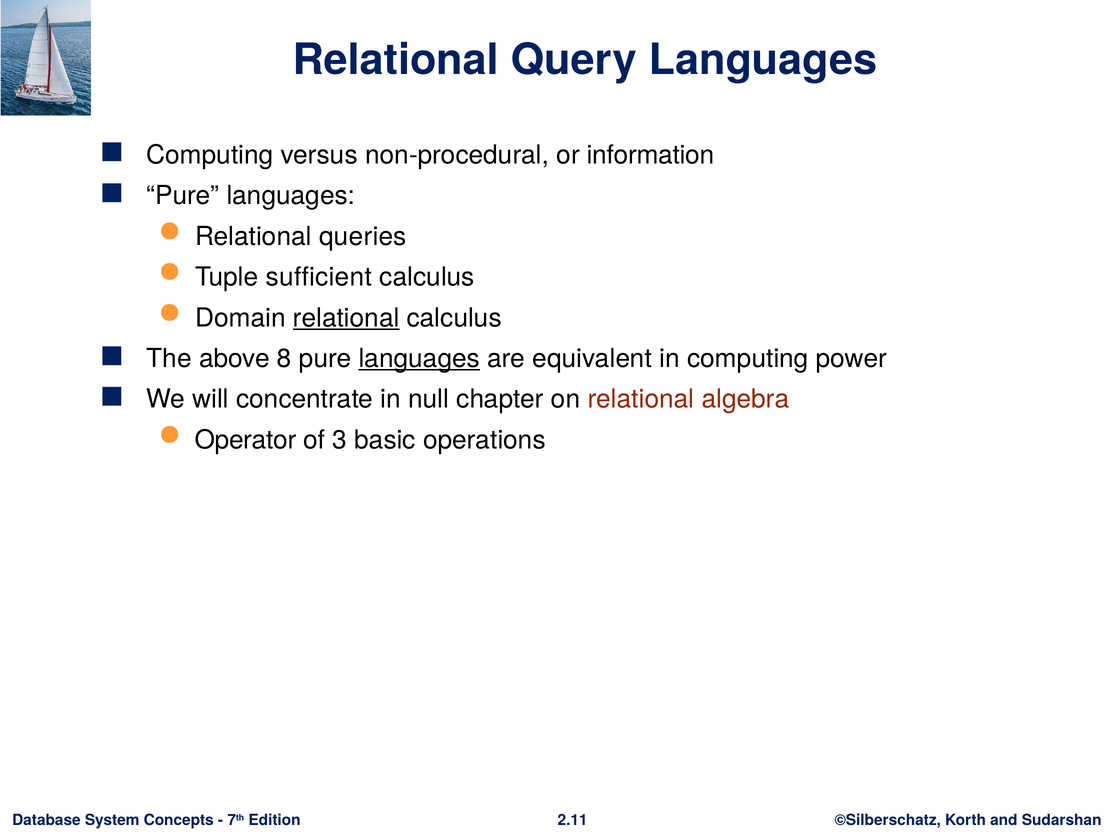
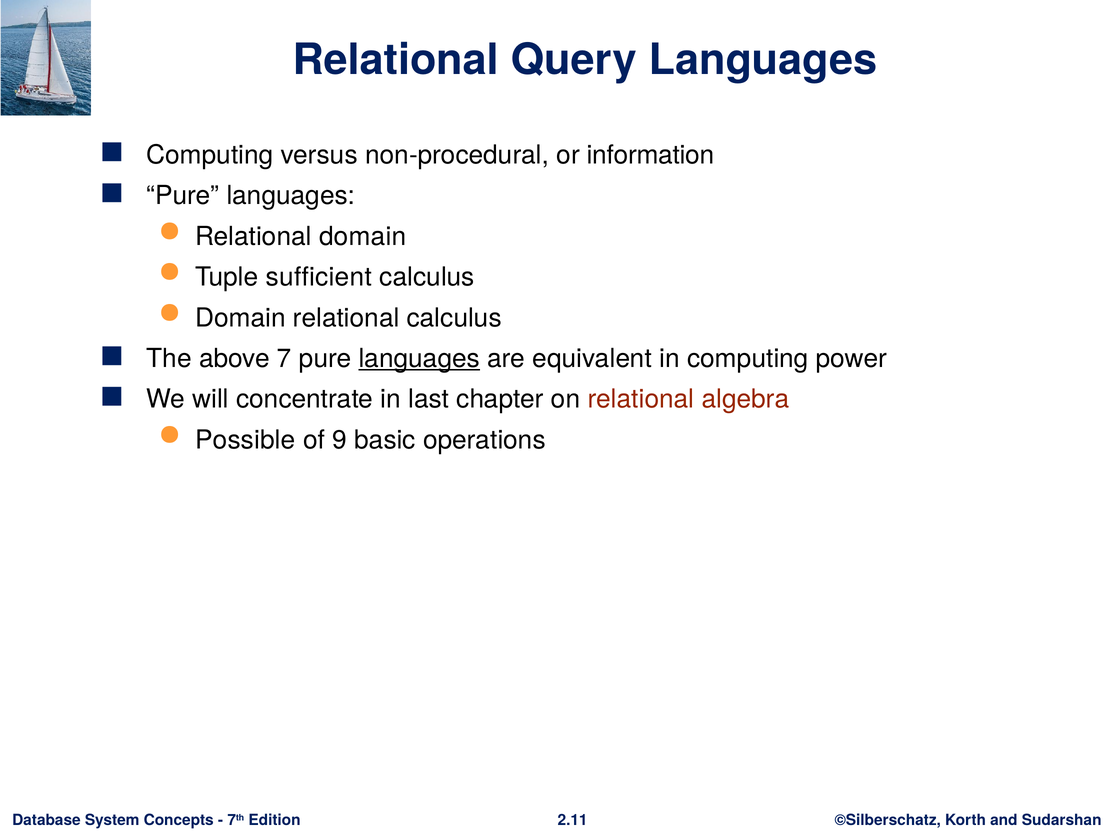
Relational queries: queries -> domain (363, 237)
relational underline: present -> none (346, 318)
8: 8 -> 7 (284, 359)
null: null -> last (429, 400)
Operator: Operator -> Possible (245, 440)
3: 3 -> 9 (340, 440)
